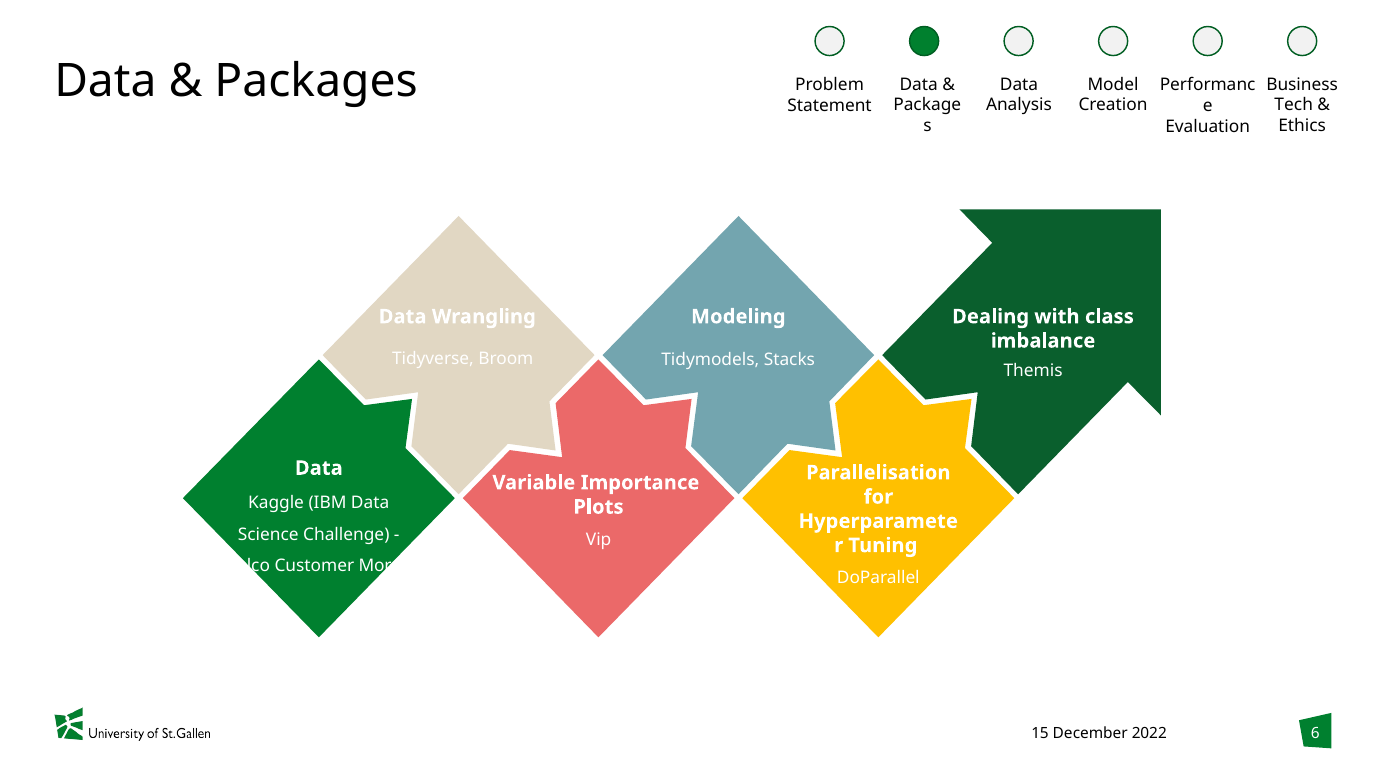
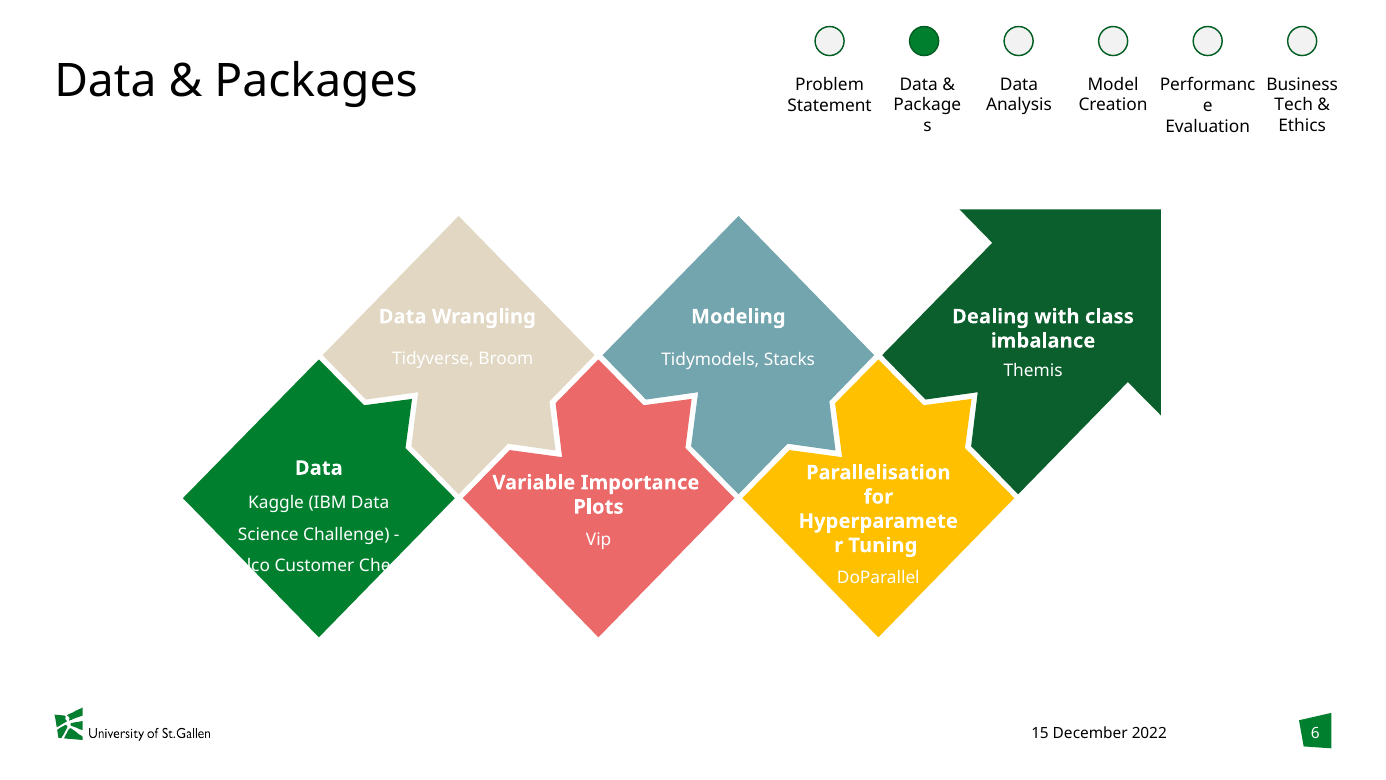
Morse: Morse -> Check (384, 565)
